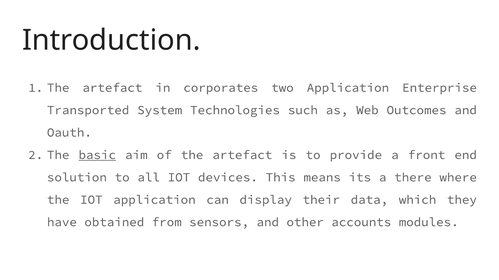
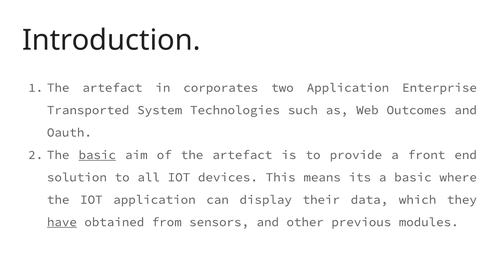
a there: there -> basic (413, 178)
have underline: none -> present (62, 223)
accounts: accounts -> previous (361, 223)
